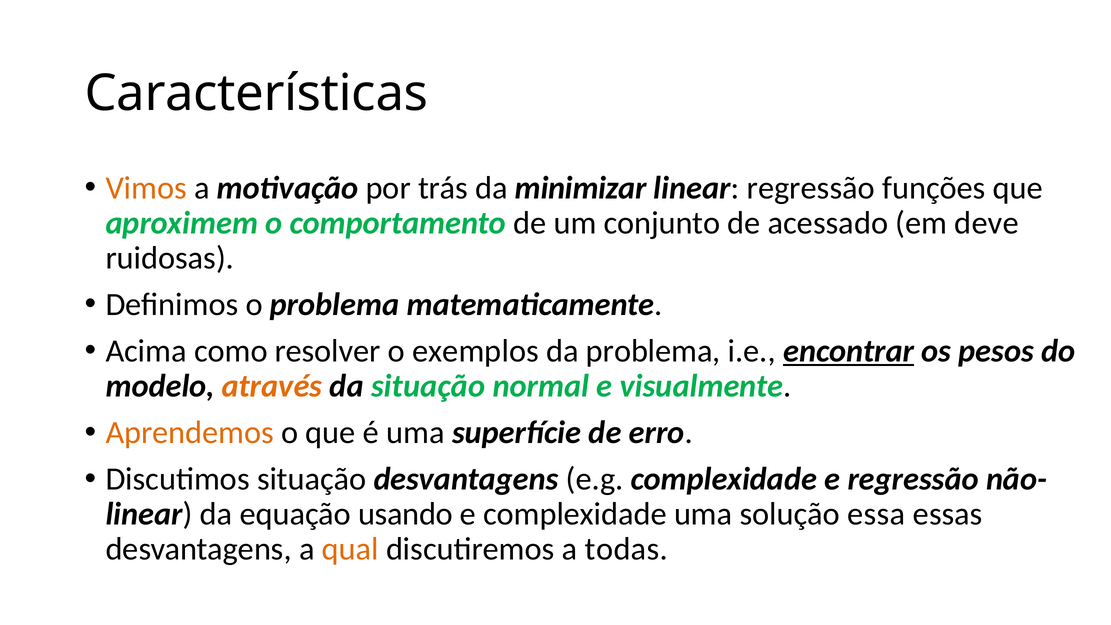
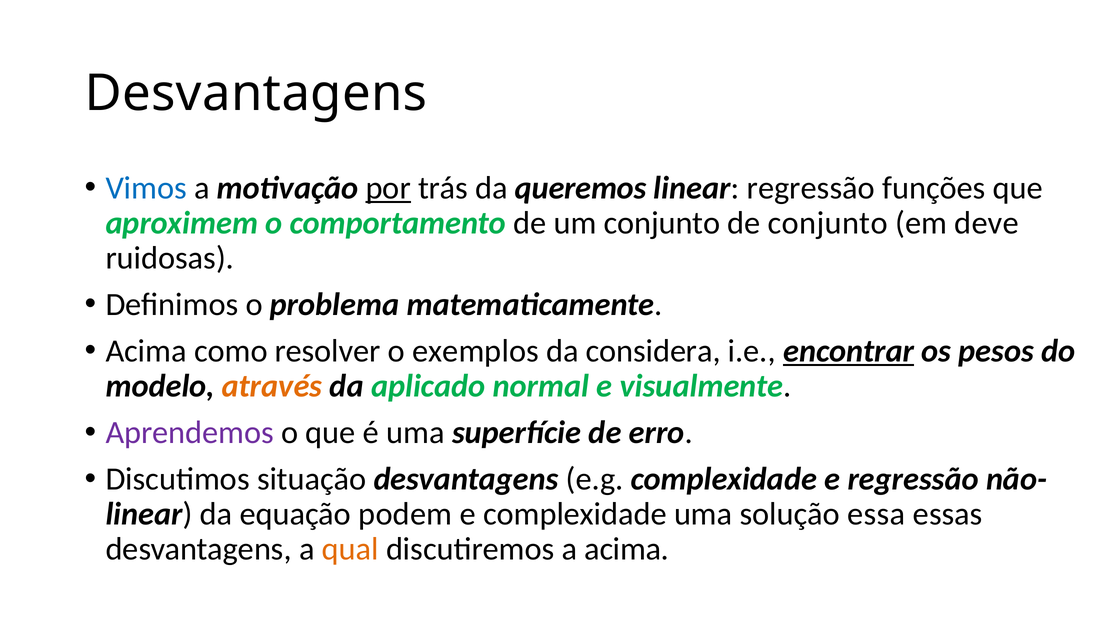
Características: Características -> Desvantagens (256, 93)
Vimos colour: orange -> blue (146, 188)
por underline: none -> present (388, 188)
minimizar: minimizar -> queremos (581, 188)
de acessado: acessado -> conjunto (828, 223)
da problema: problema -> considera (653, 351)
da situação: situação -> aplicado (428, 386)
Aprendemos colour: orange -> purple (190, 433)
usando: usando -> podem (405, 514)
a todas: todas -> acima (627, 549)
